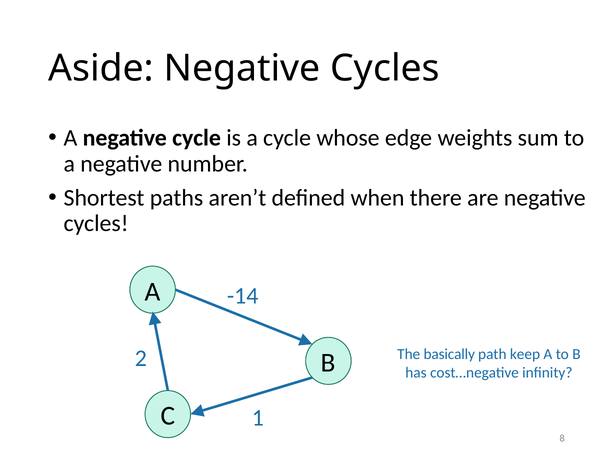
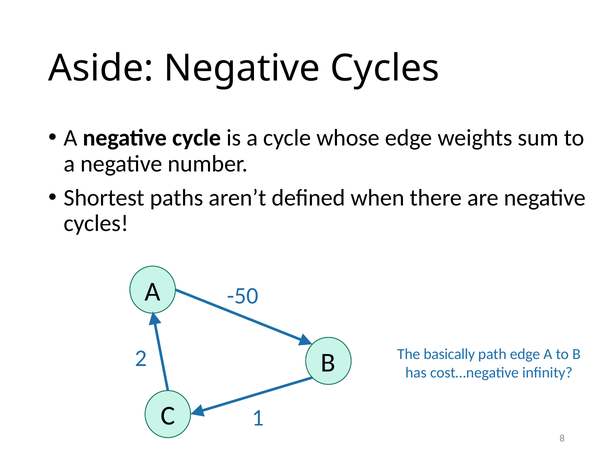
-14: -14 -> -50 (243, 296)
path keep: keep -> edge (525, 355)
